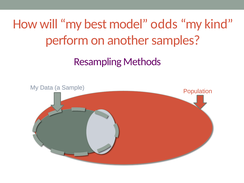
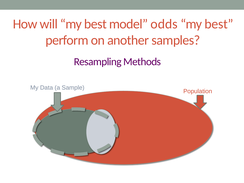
kind: kind -> best (219, 24)
